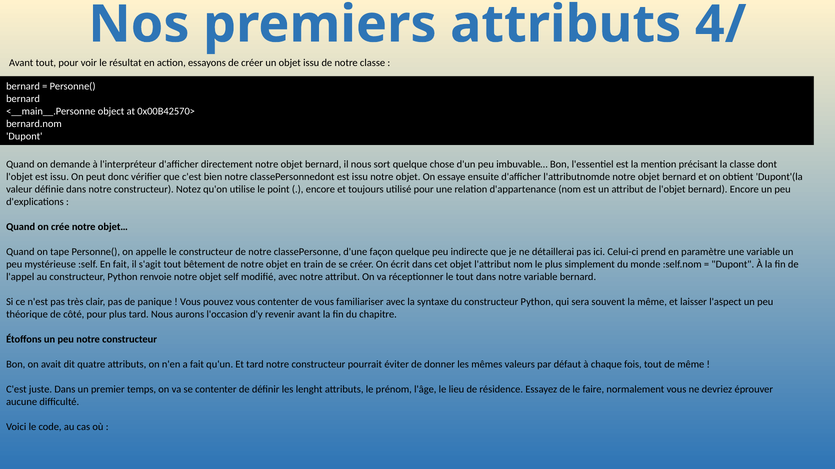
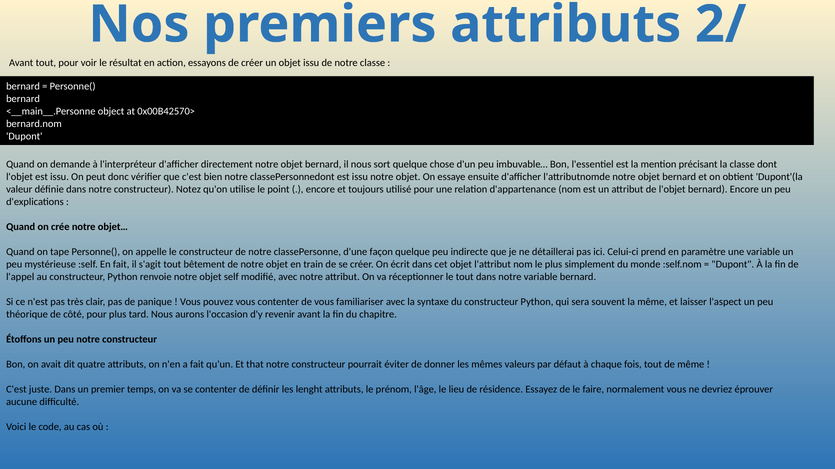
4/: 4/ -> 2/ (721, 24)
Et tard: tard -> that (255, 365)
